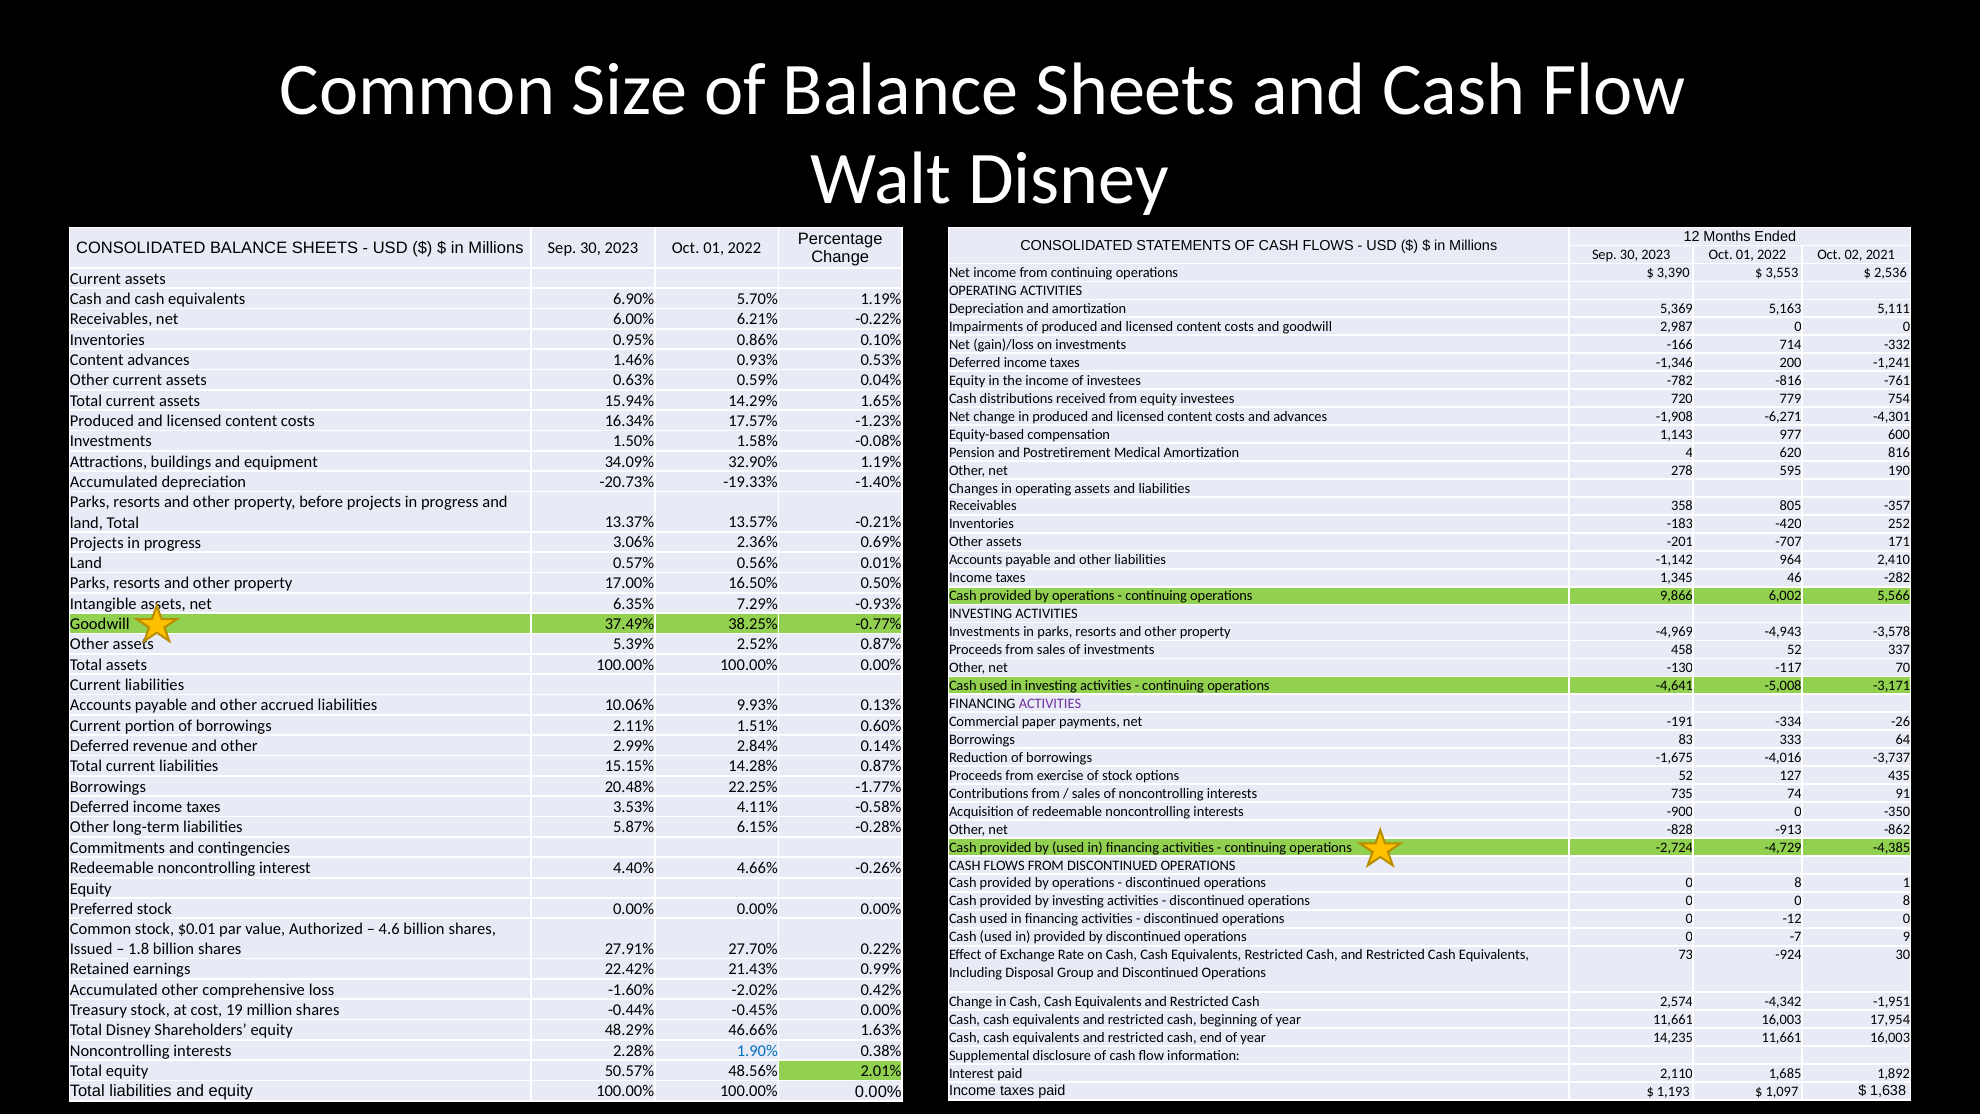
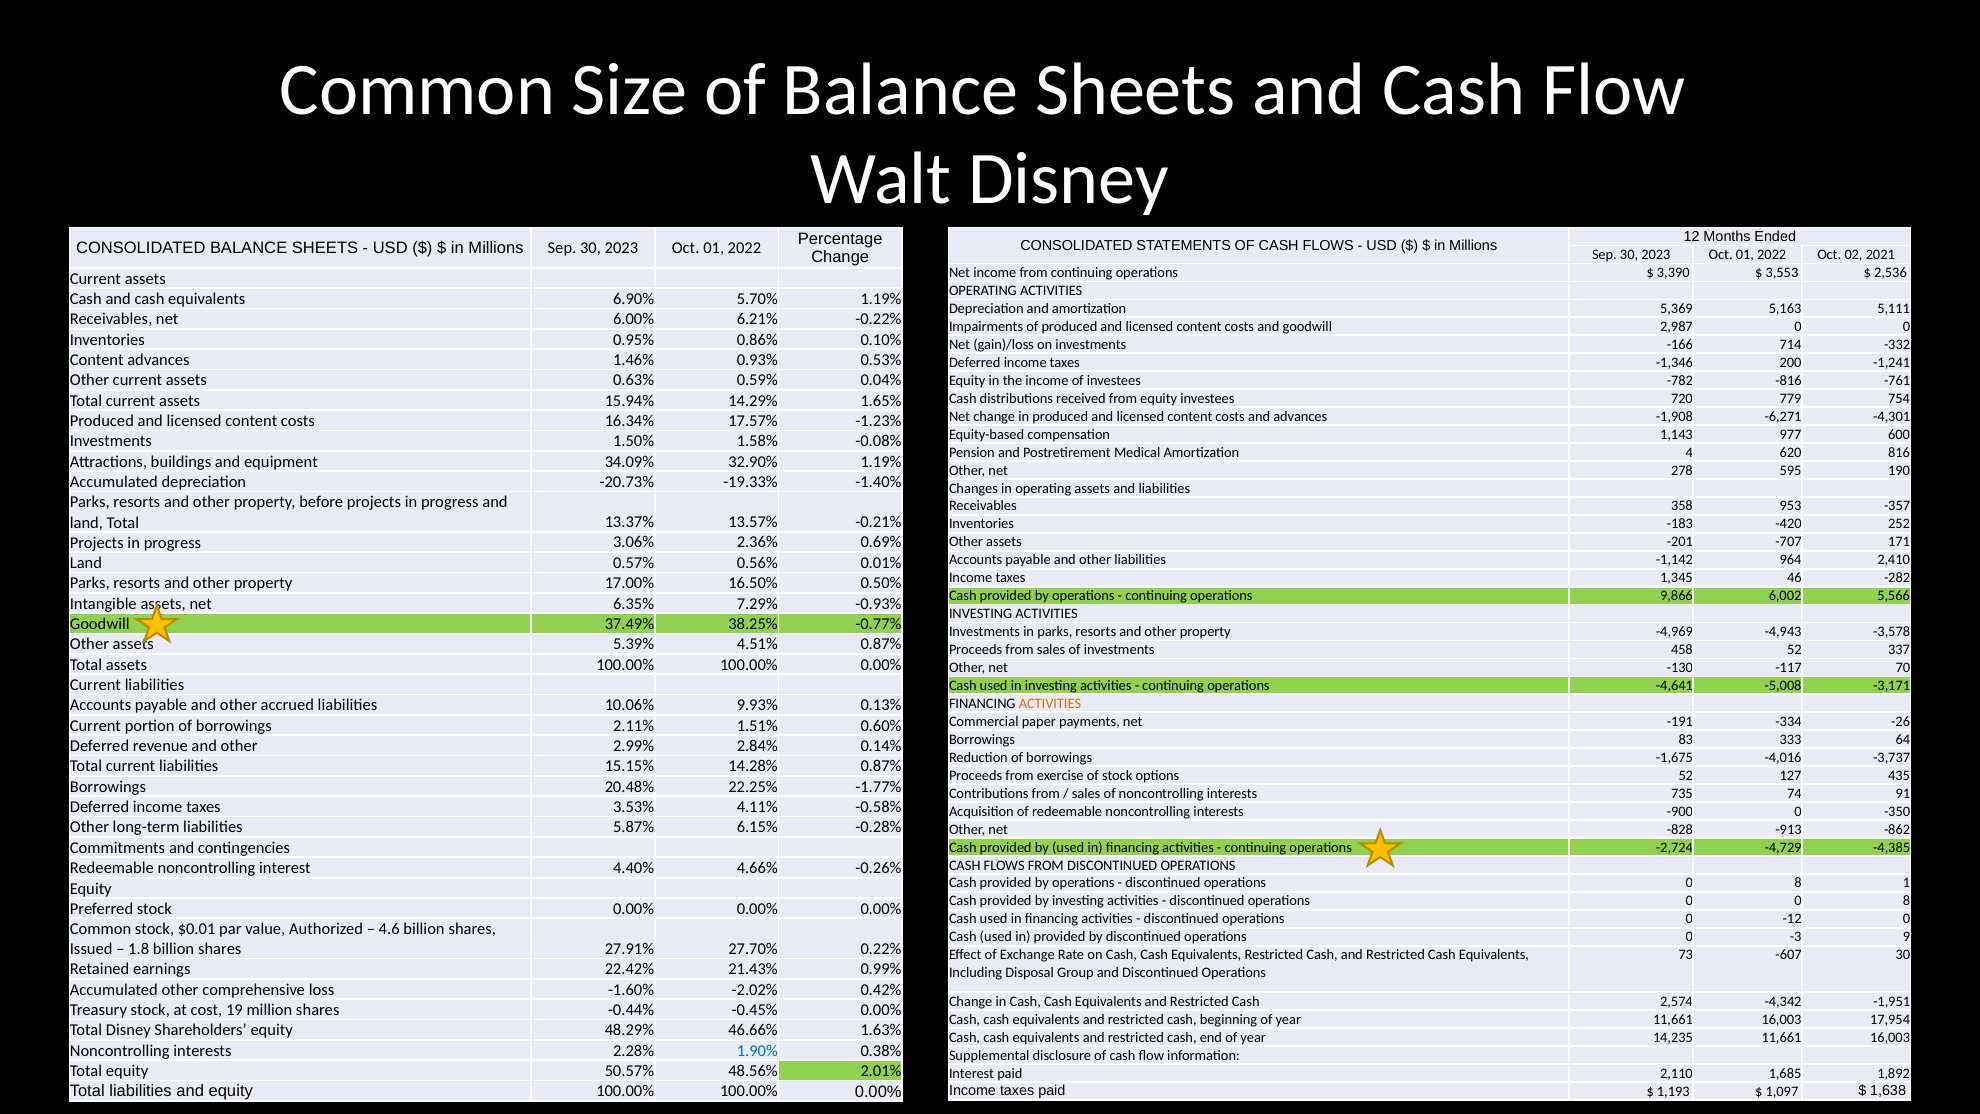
805: 805 -> 953 (1791, 506)
2.52%: 2.52% -> 4.51% (757, 644)
ACTIVITIES colour: purple -> orange (1050, 704)
-7: -7 -> -3 (1796, 937)
-924: -924 -> -607 (1789, 955)
